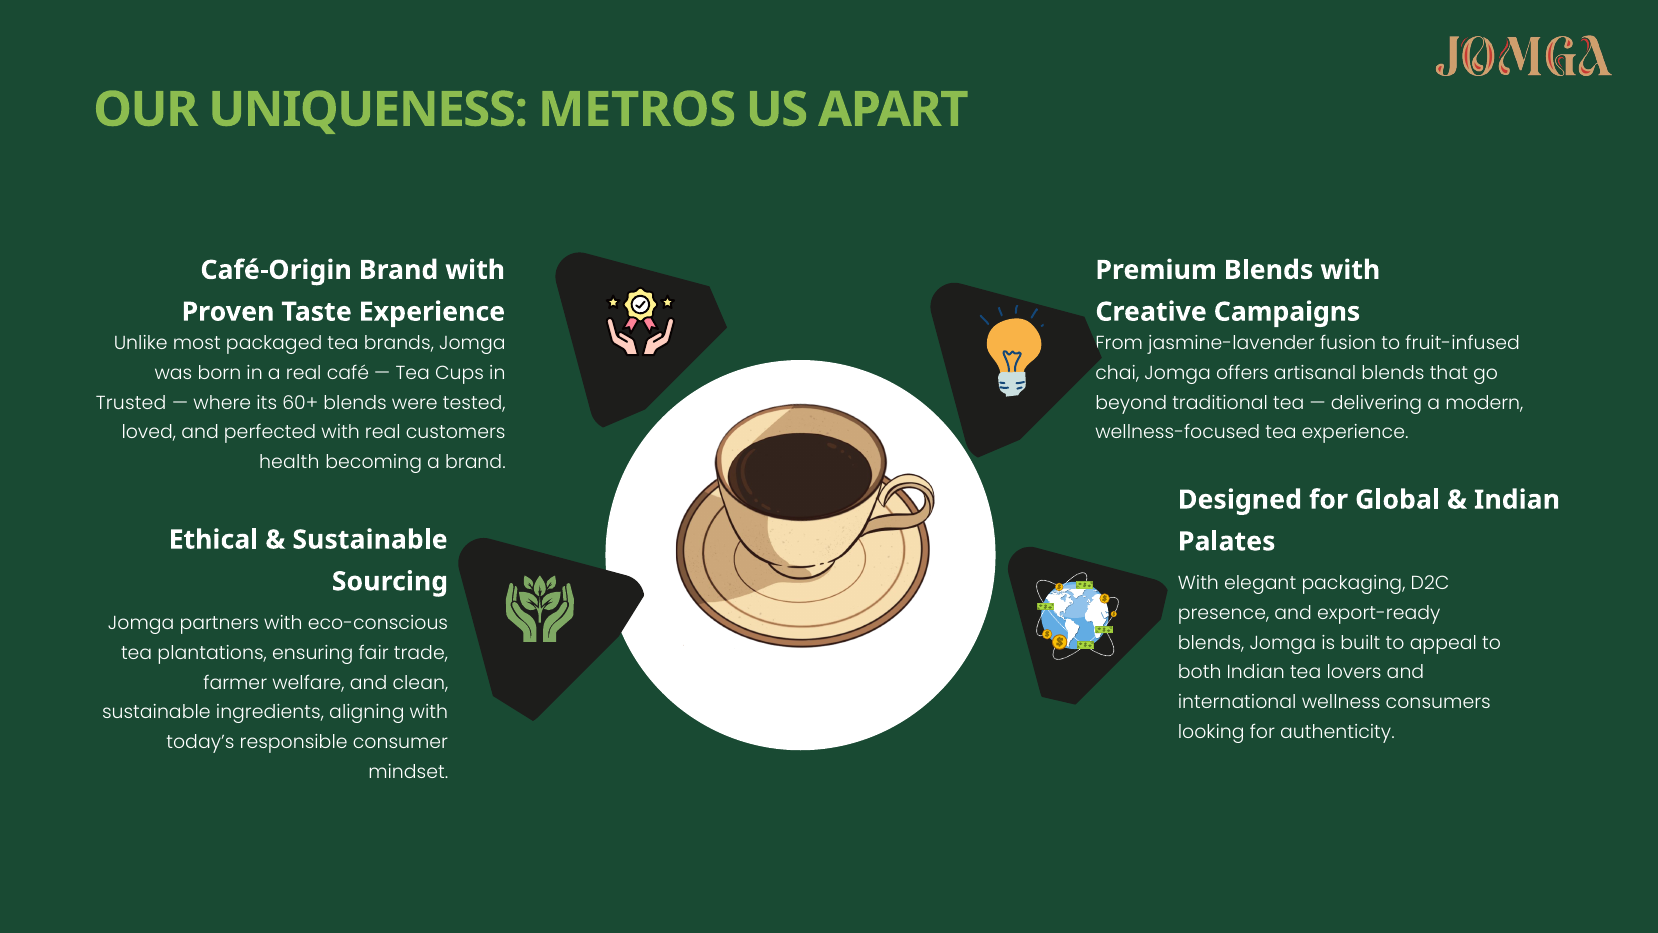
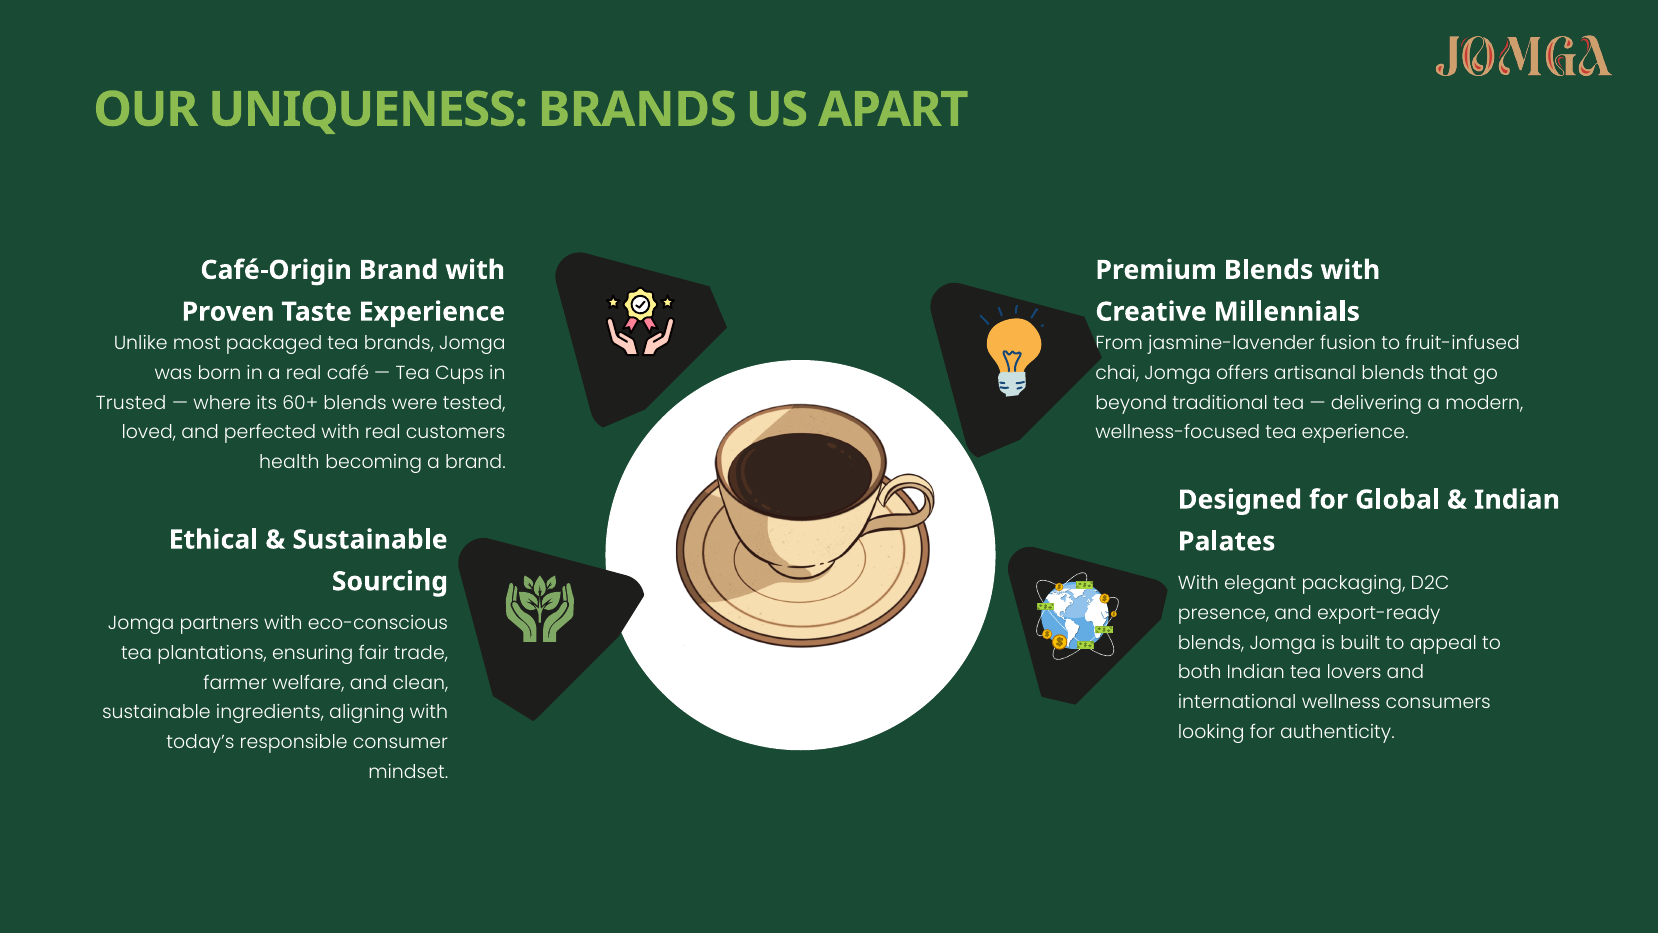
UNIQUENESS METROS: METROS -> BRANDS (637, 110)
Campaigns: Campaigns -> Millennials (1287, 312)
